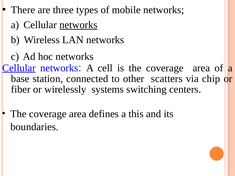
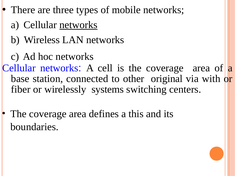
Cellular underline: present -> none (19, 68)
scatters: scatters -> original (167, 79)
chip: chip -> with (211, 79)
